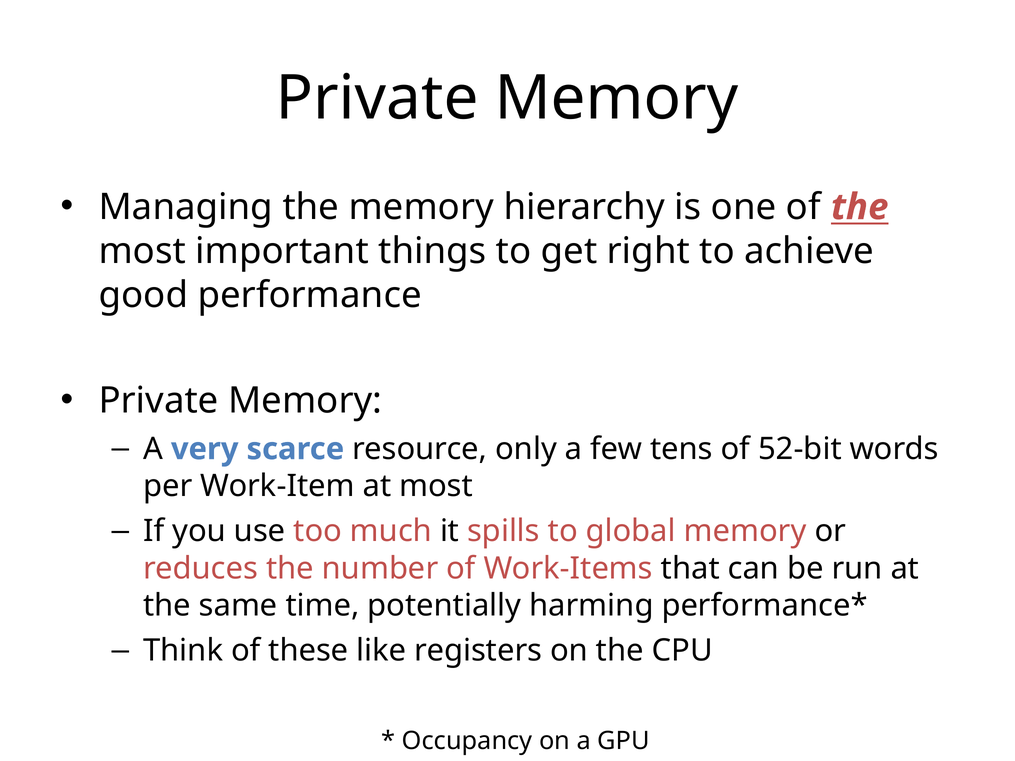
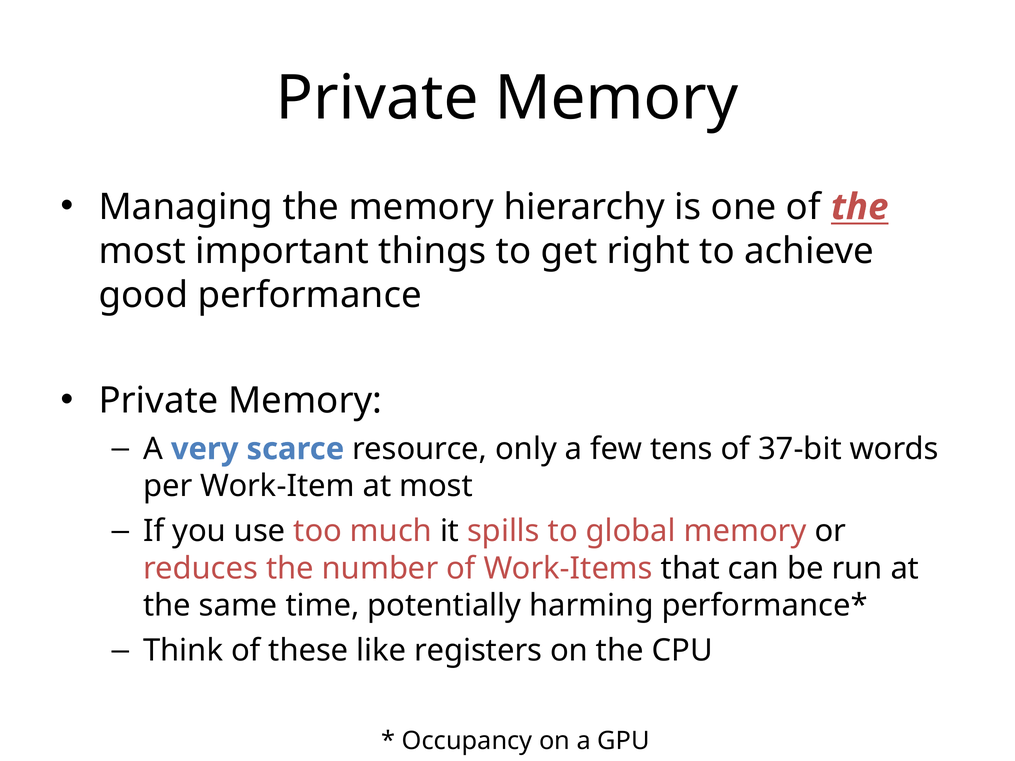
52-bit: 52-bit -> 37-bit (800, 449)
